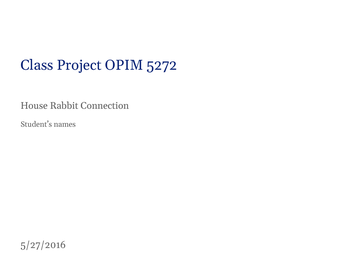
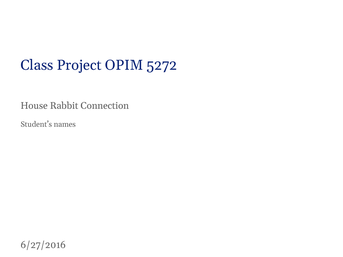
5/27/2016: 5/27/2016 -> 6/27/2016 (43, 245)
